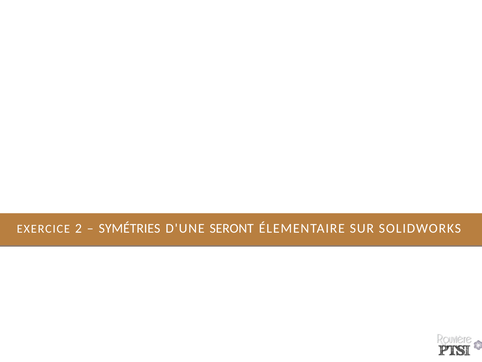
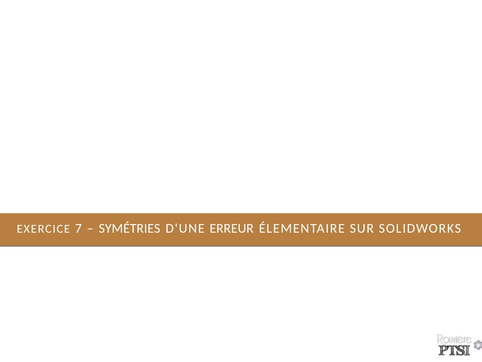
2: 2 -> 7 (78, 228)
SERONT: SERONT -> ERREUR (232, 228)
